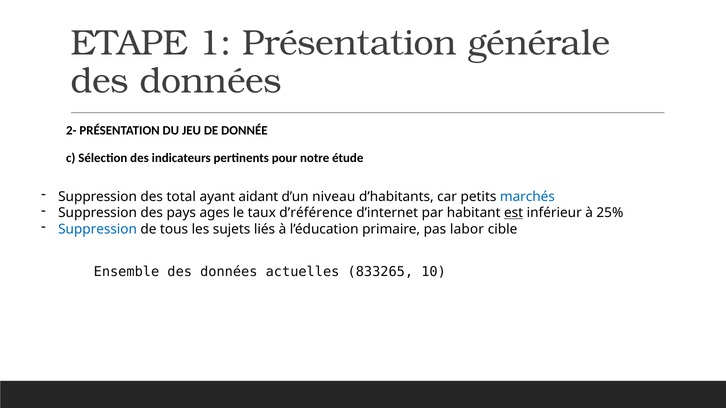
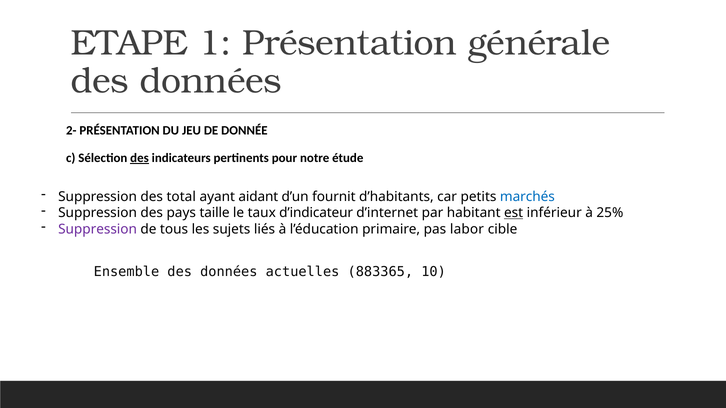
des underline: none -> present (140, 158)
niveau: niveau -> fournit (334, 197)
ages: ages -> taille (215, 213)
d’référence: d’référence -> d’indicateur (316, 213)
Suppression colour: blue -> purple (98, 229)
833265: 833265 -> 883365 (380, 272)
